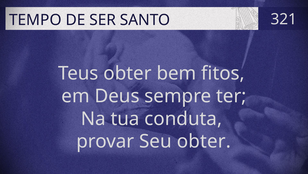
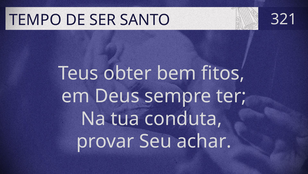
Seu obter: obter -> achar (204, 141)
